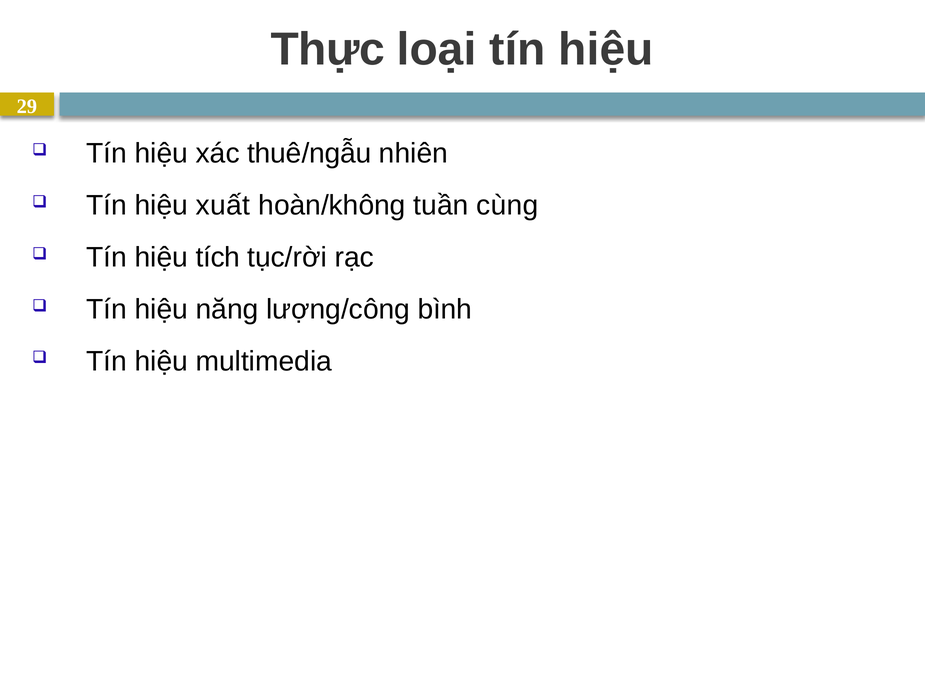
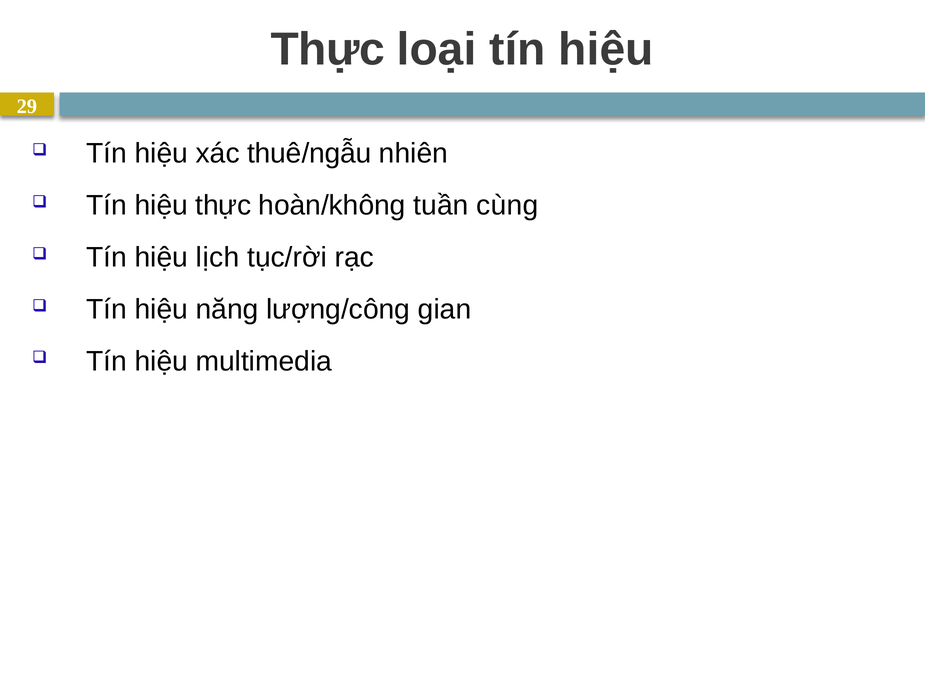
hiệu xuất: xuất -> thực (223, 206)
tích: tích -> lịch (218, 257)
bình: bình -> gian (445, 309)
